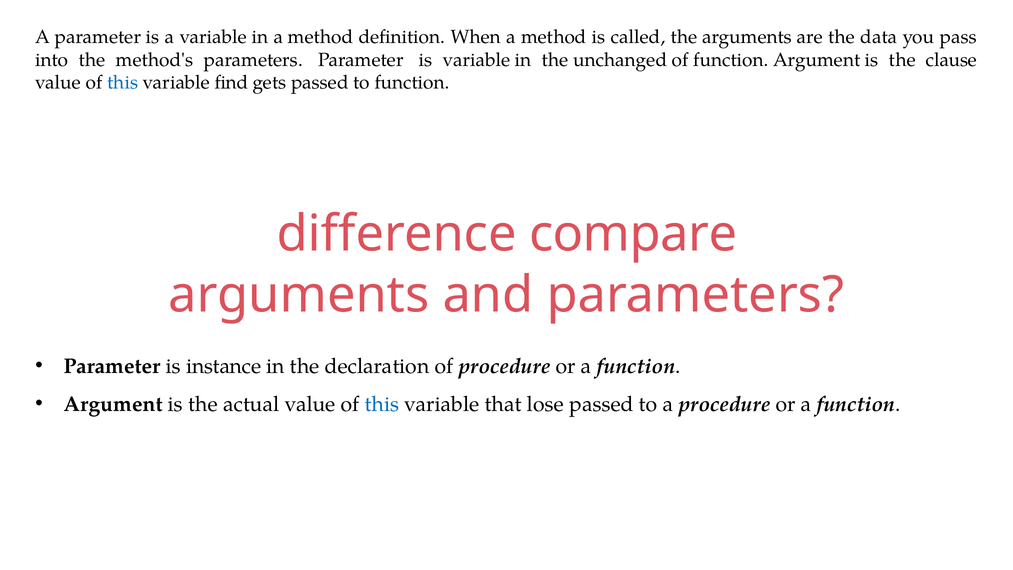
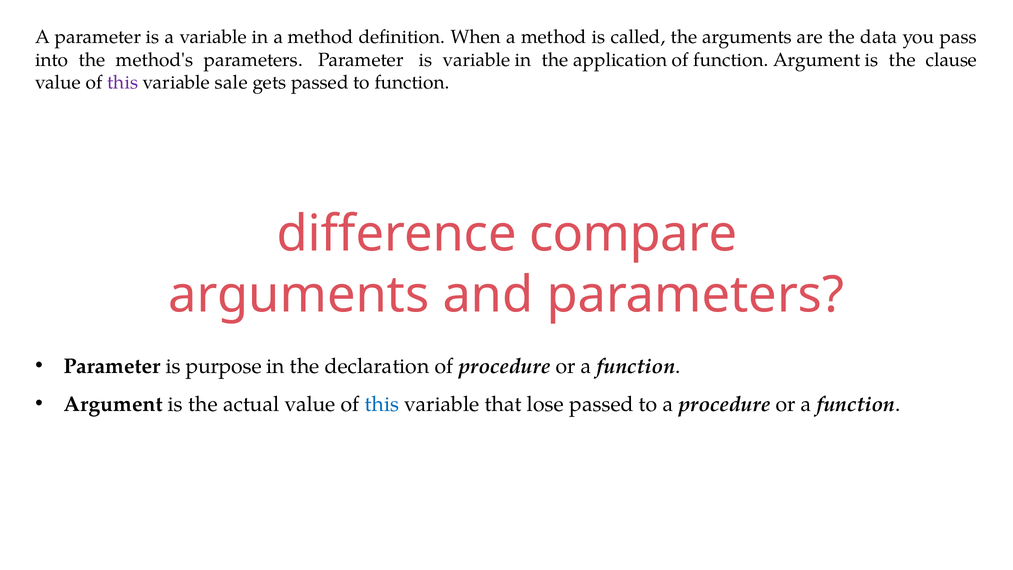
unchanged: unchanged -> application (620, 60)
this colour: blue -> purple (123, 83)
find: find -> sale (231, 83)
instance: instance -> purpose (224, 366)
